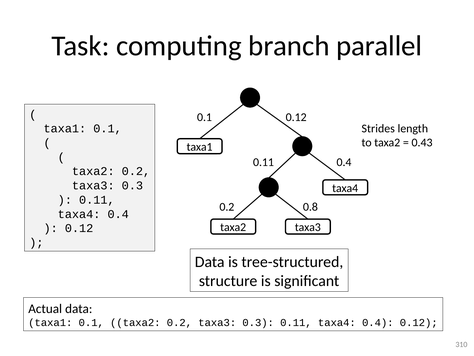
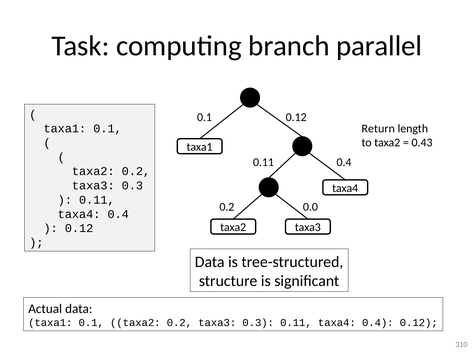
Strides: Strides -> Return (378, 128)
0.8: 0.8 -> 0.0 (310, 207)
